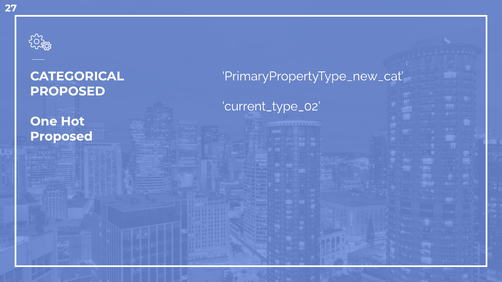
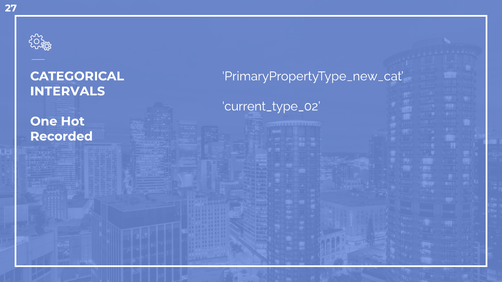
PROPOSED: PROPOSED -> INTERVALS (68, 91)
Proposed: Proposed -> Recorded (61, 137)
